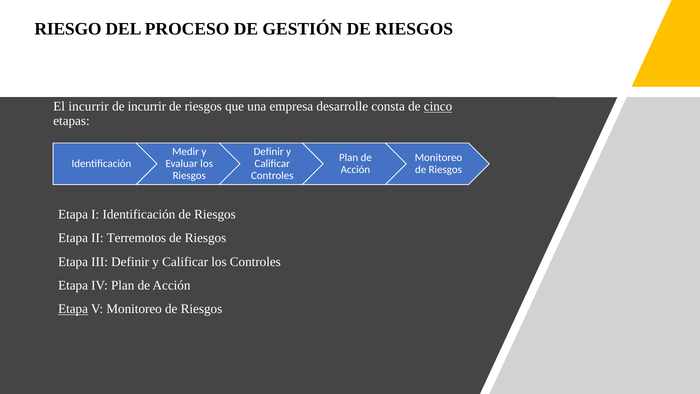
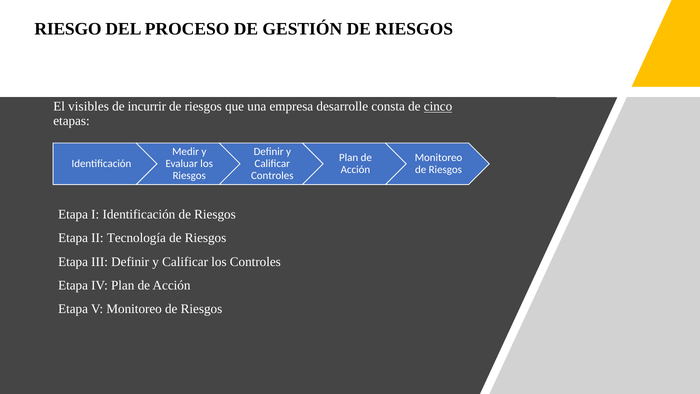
El incurrir: incurrir -> visibles (89, 106)
Terremotos: Terremotos -> Tecnología (136, 238)
Etapa underline: present -> none (73, 309)
